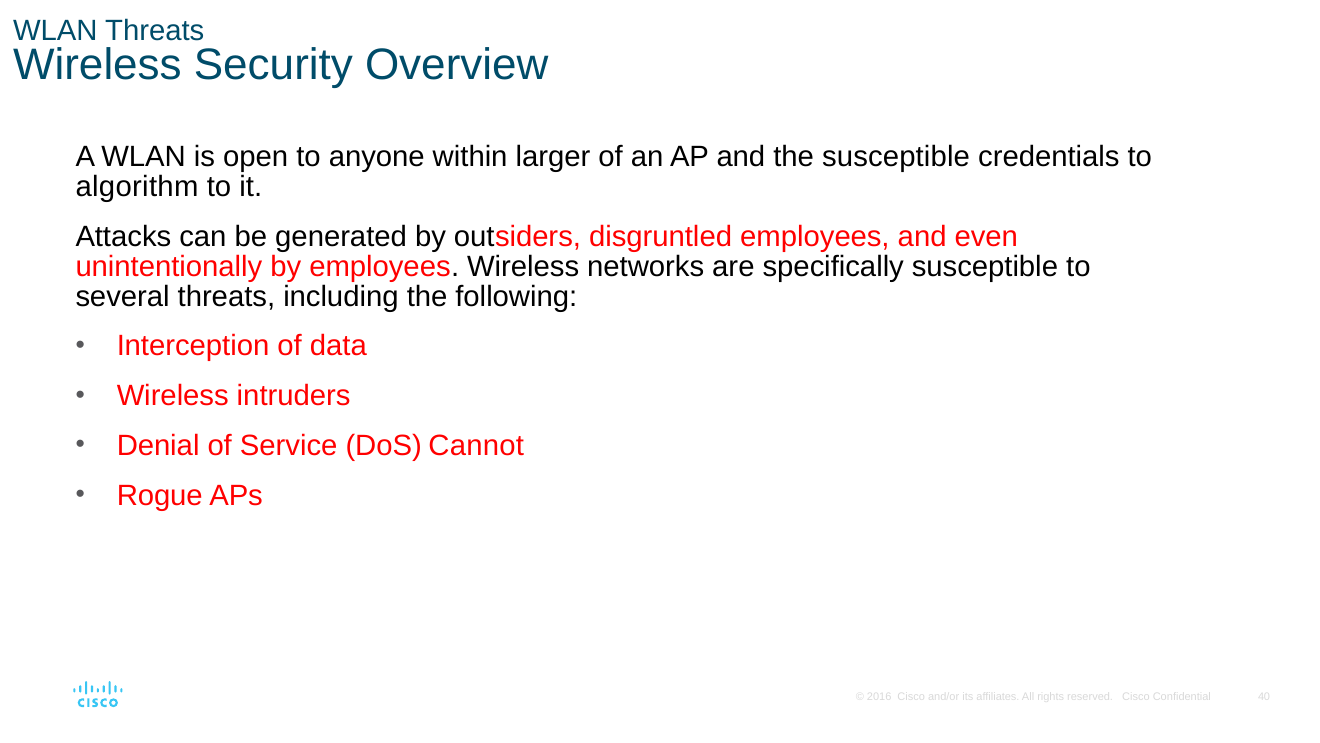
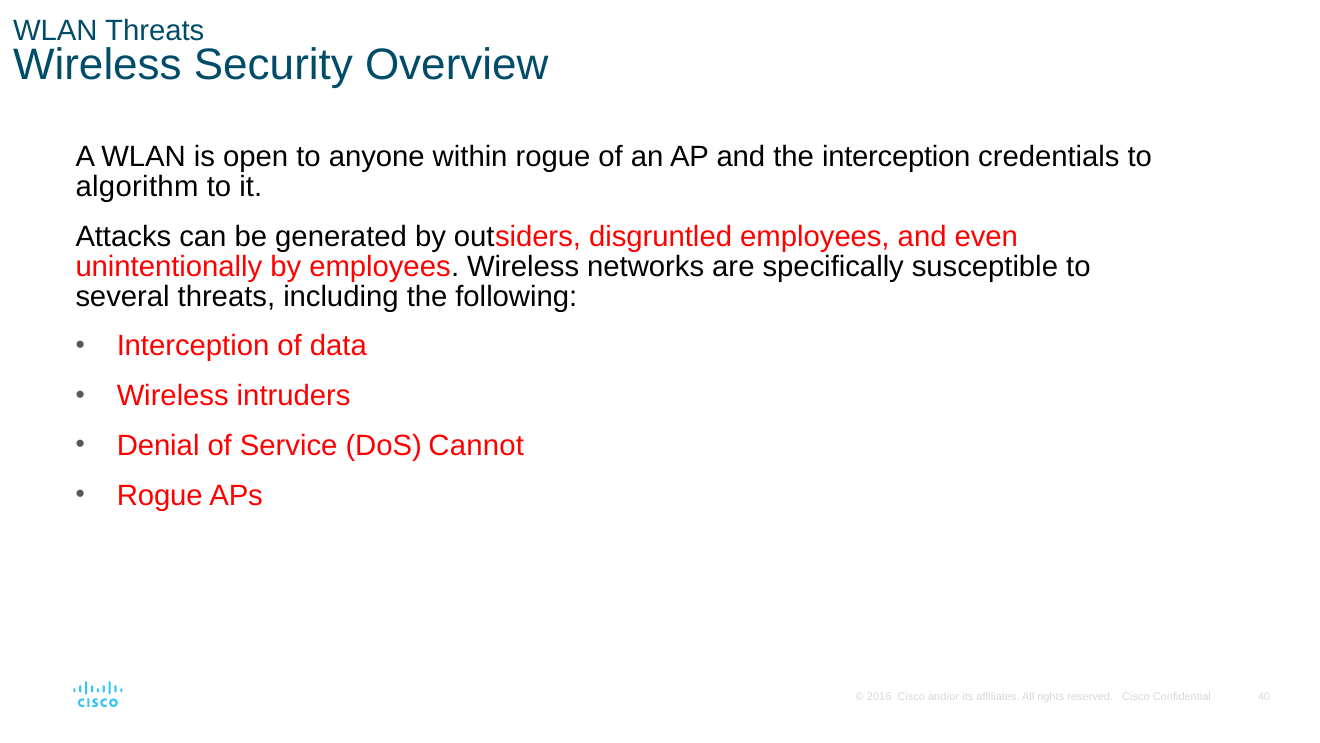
within larger: larger -> rogue (553, 157)
the susceptible: susceptible -> interception (896, 157)
